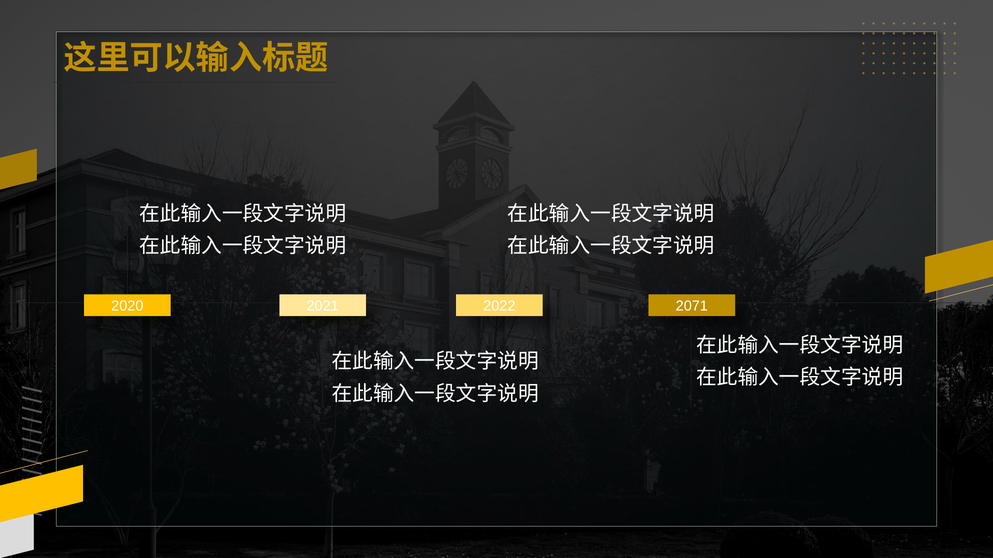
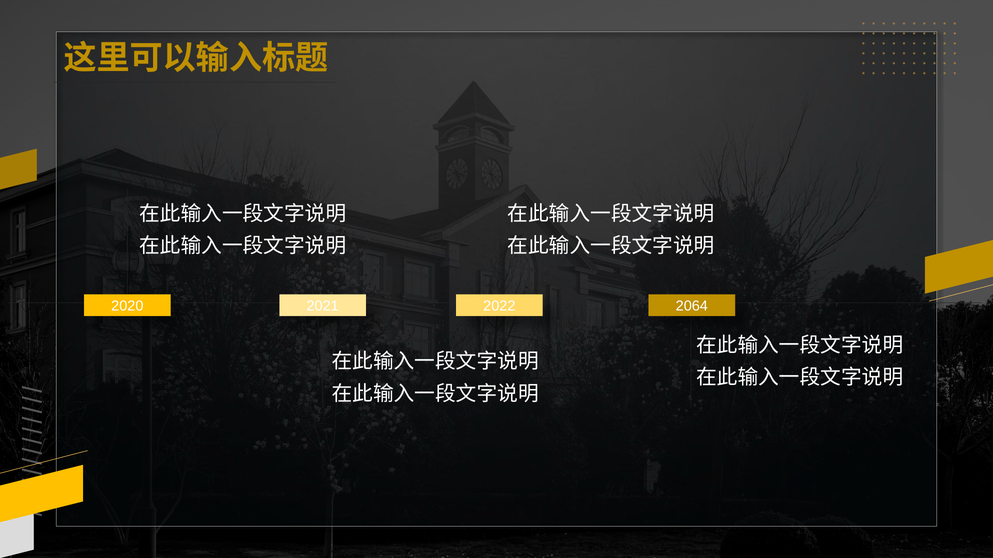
2071: 2071 -> 2064 (692, 306)
